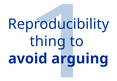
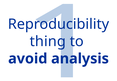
arguing: arguing -> analysis (80, 59)
